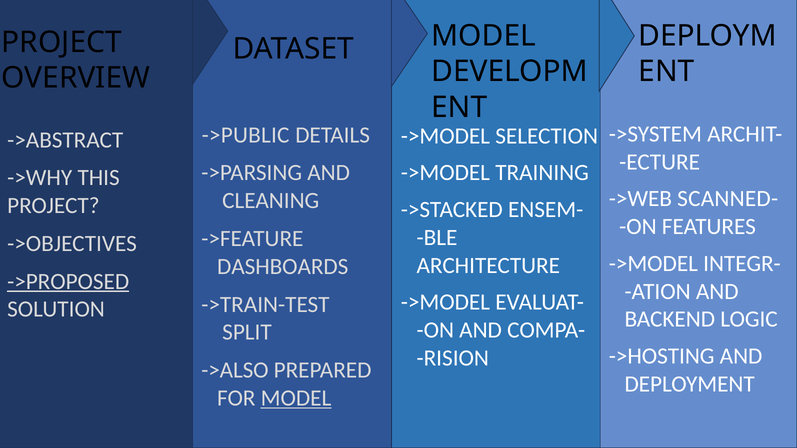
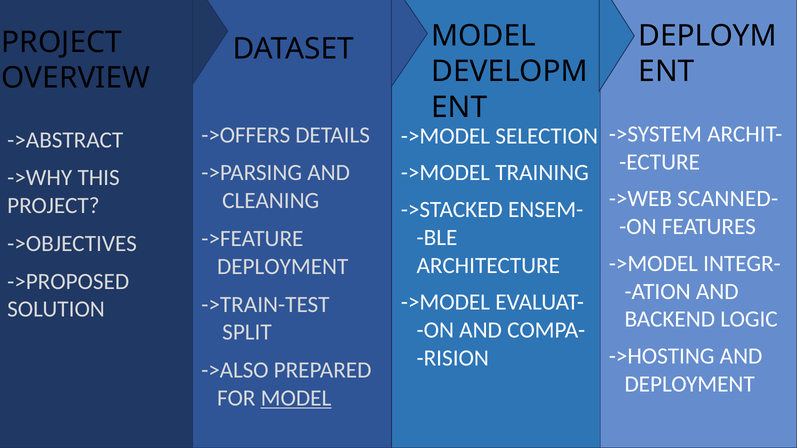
->PUBLIC: ->PUBLIC -> ->OFFERS (246, 135)
DASHBOARDS: DASHBOARDS -> DEPLOYMENT (283, 267)
->PROPOSED underline: present -> none (68, 282)
